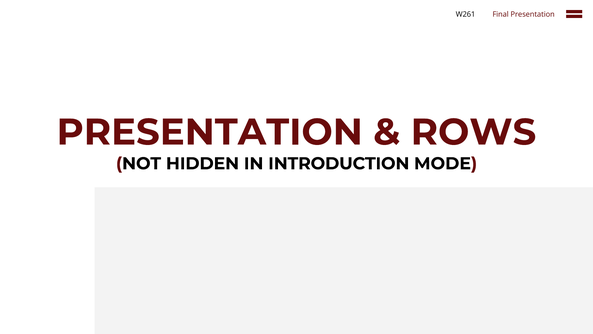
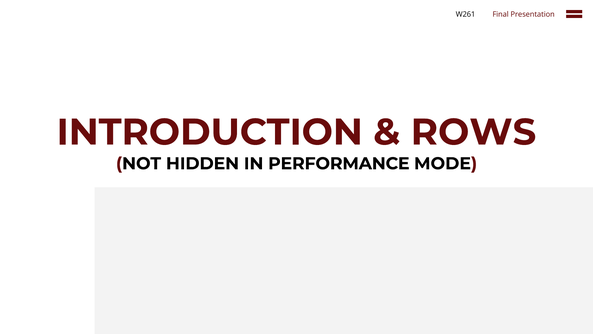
PRESENTATION: PRESENTATION -> INTRODUCTION (210, 132)
INTRODUCTION: INTRODUCTION -> PERFORMANCE (339, 163)
